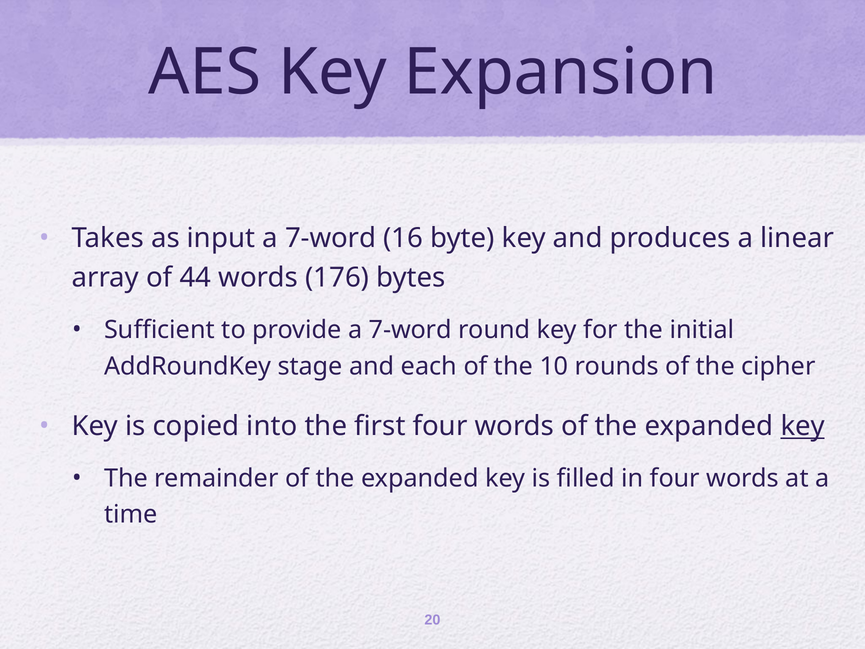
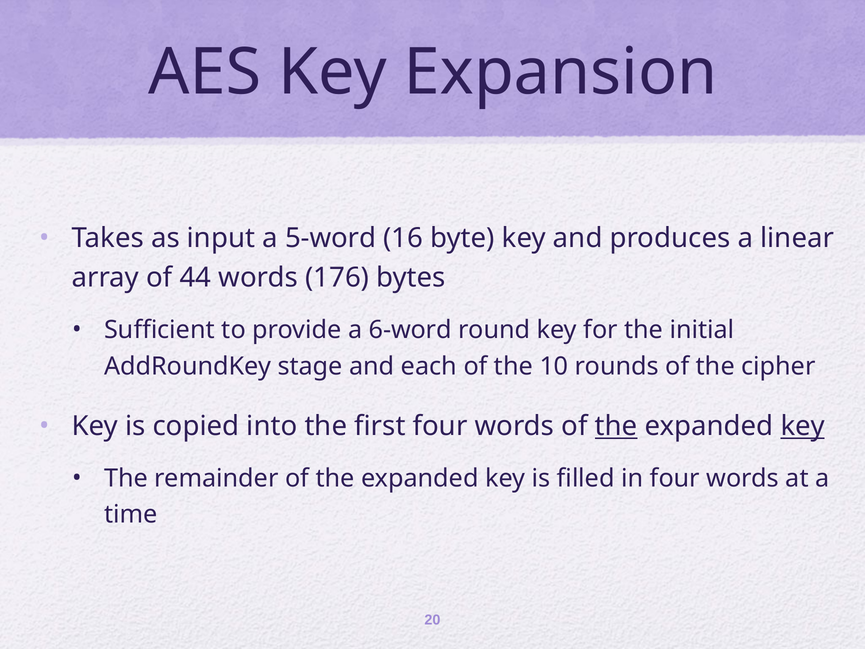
input a 7-word: 7-word -> 5-word (331, 238)
provide a 7-word: 7-word -> 6-word (410, 330)
the underline: none -> present (616, 426)
